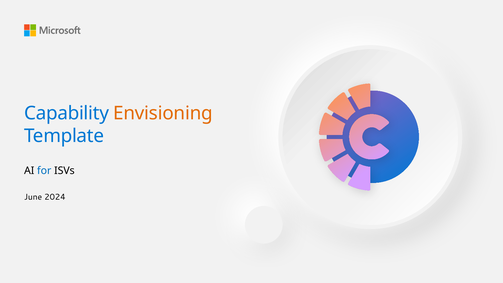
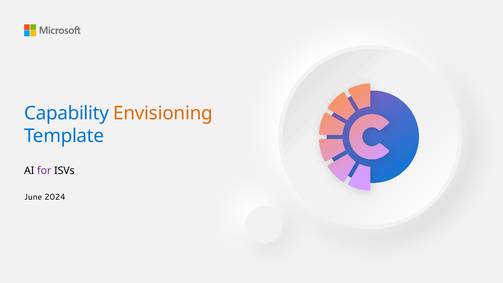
for colour: blue -> purple (44, 171)
